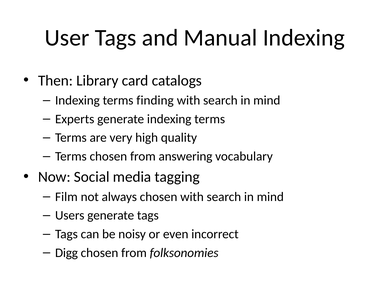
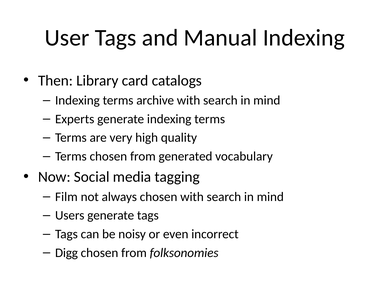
finding: finding -> archive (155, 100)
answering: answering -> generated (185, 156)
